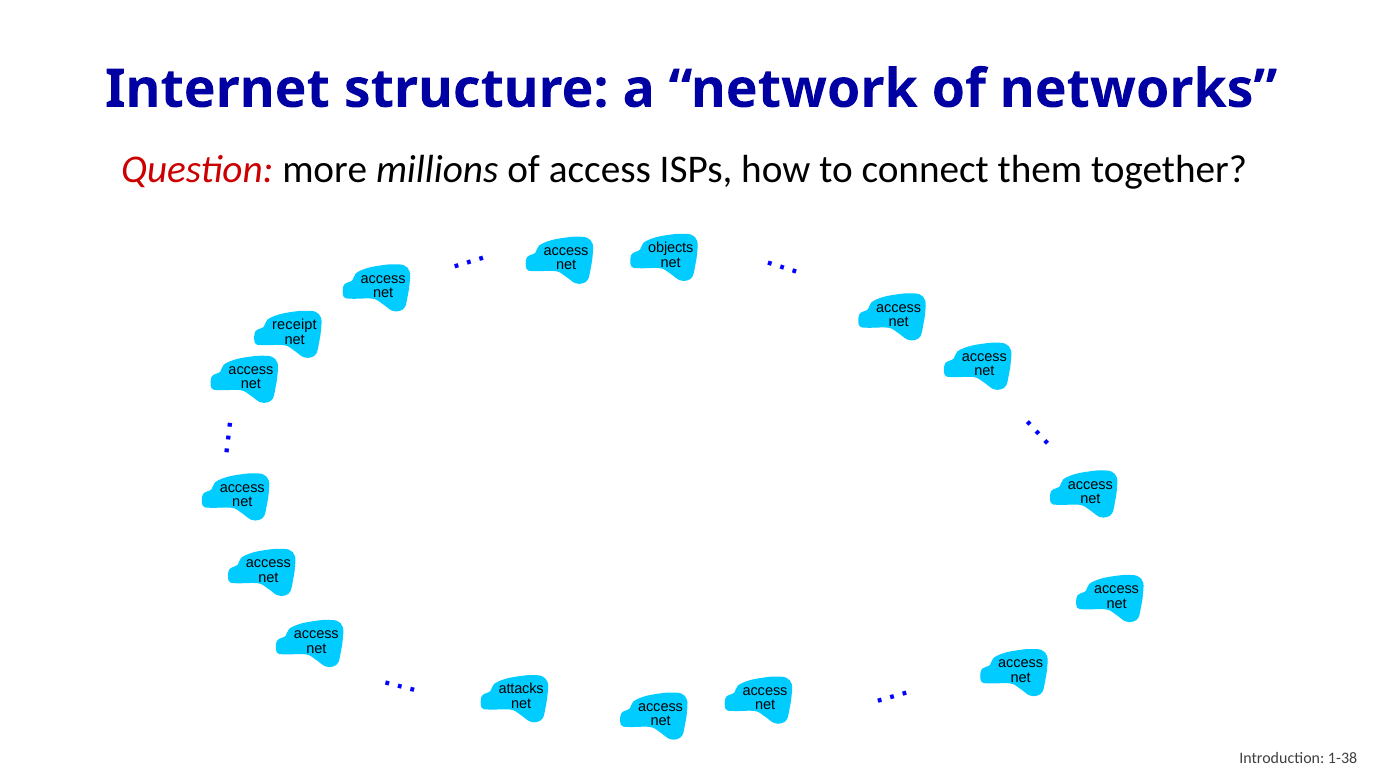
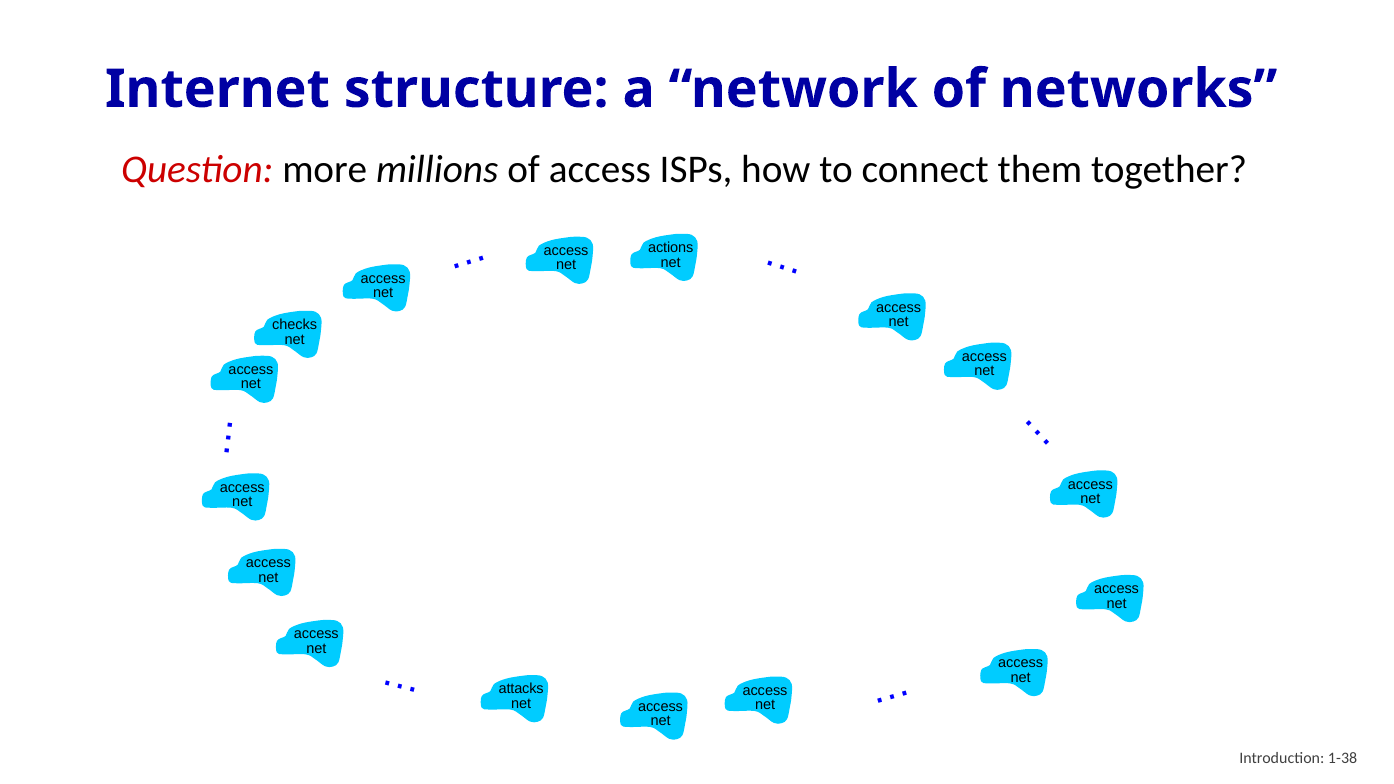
objects: objects -> actions (671, 248)
receipt: receipt -> checks (295, 325)
